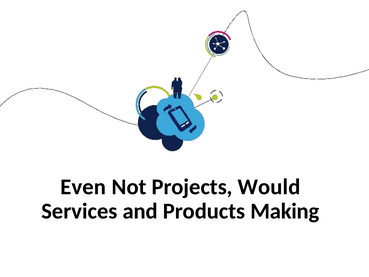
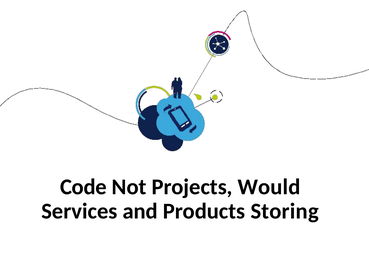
Even: Even -> Code (83, 187)
Making: Making -> Storing (285, 211)
